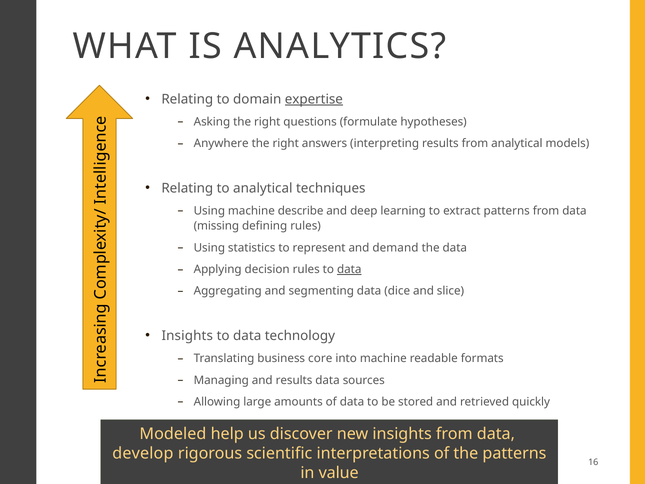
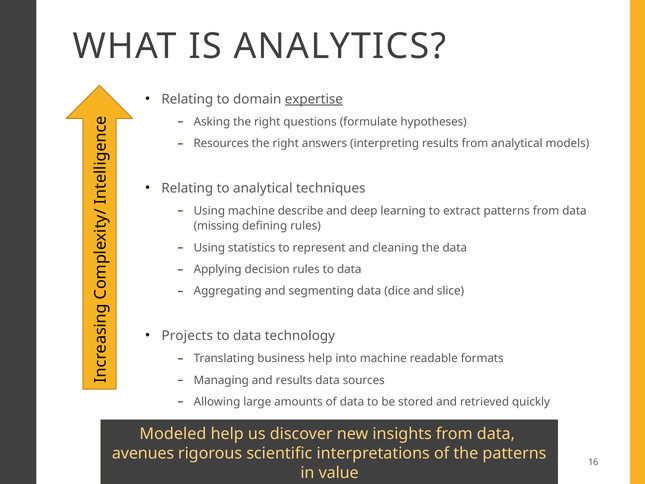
Anywhere: Anywhere -> Resources (221, 143)
demand: demand -> cleaning (396, 248)
data underline: present -> none (349, 269)
Insights: Insights -> Projects (187, 336)
business core: core -> help (320, 358)
develop: develop -> avenues (143, 453)
